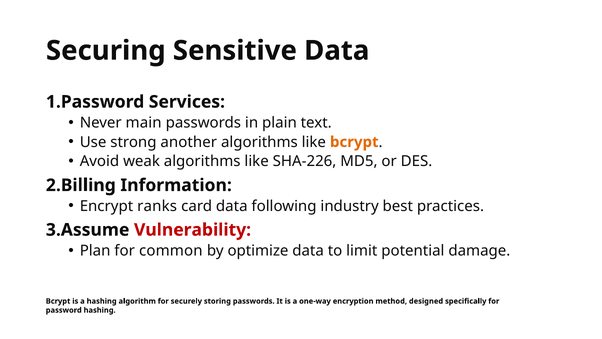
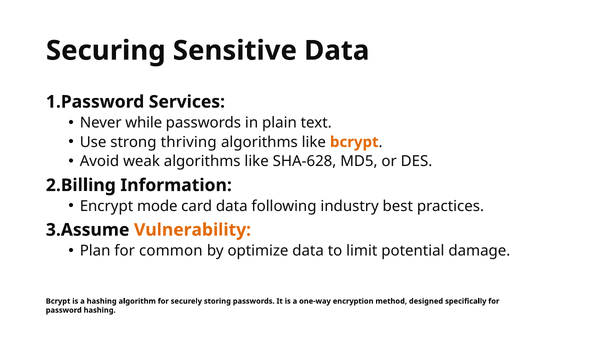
main: main -> while (144, 122)
another: another -> thriving (189, 142)
SHA-226: SHA-226 -> SHA-628 (305, 161)
ranks: ranks -> mode (157, 206)
Vulnerability colour: red -> orange (193, 230)
